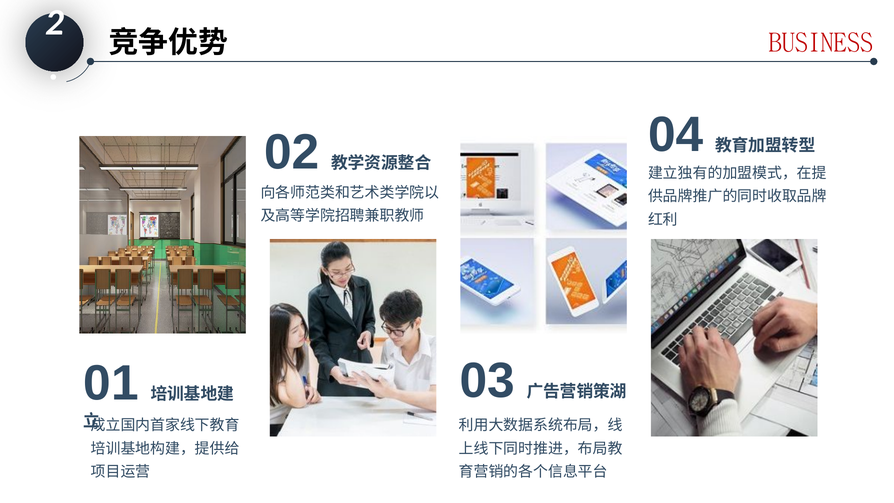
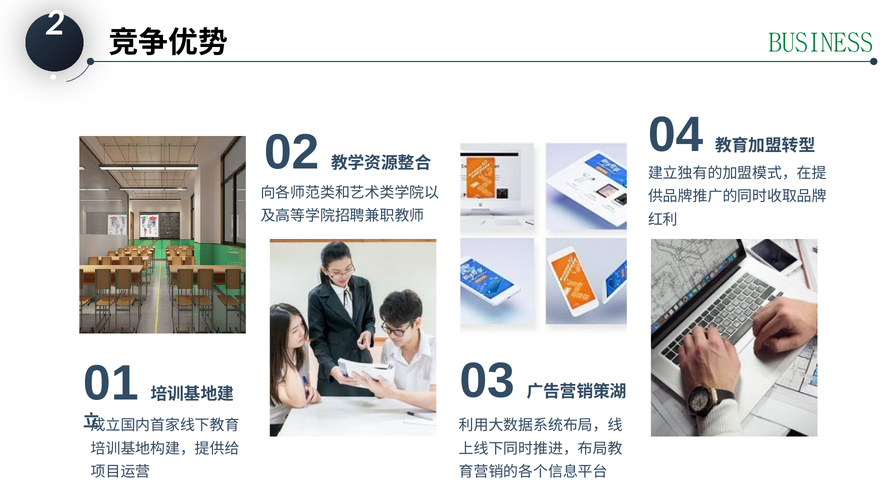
BUSINESS colour: red -> green (821, 43)
